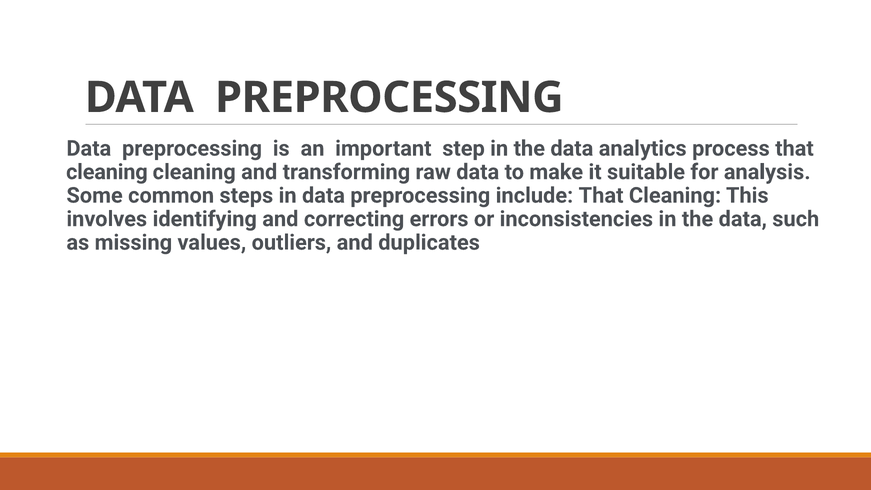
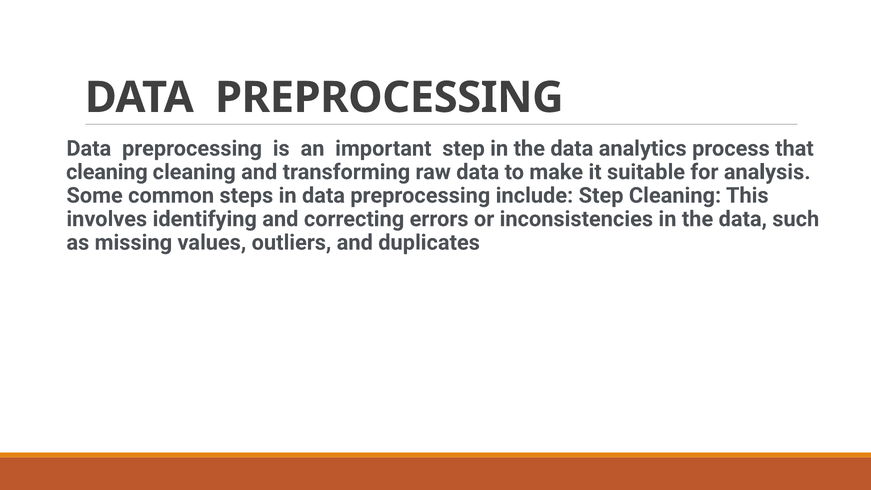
include That: That -> Step (601, 195)
